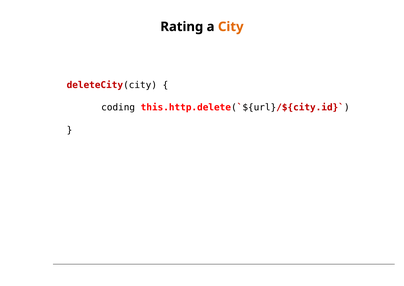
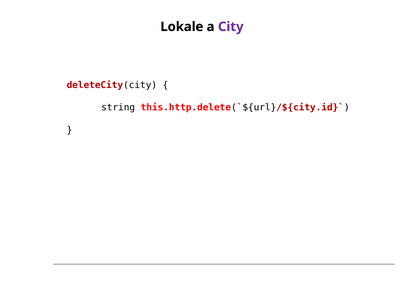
Rating: Rating -> Lokale (182, 27)
City colour: orange -> purple (231, 27)
coding: coding -> string (118, 107)
